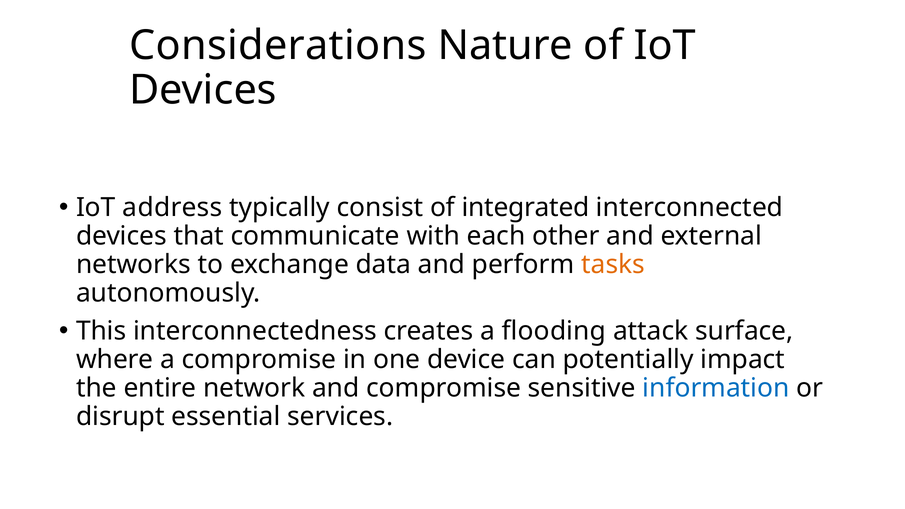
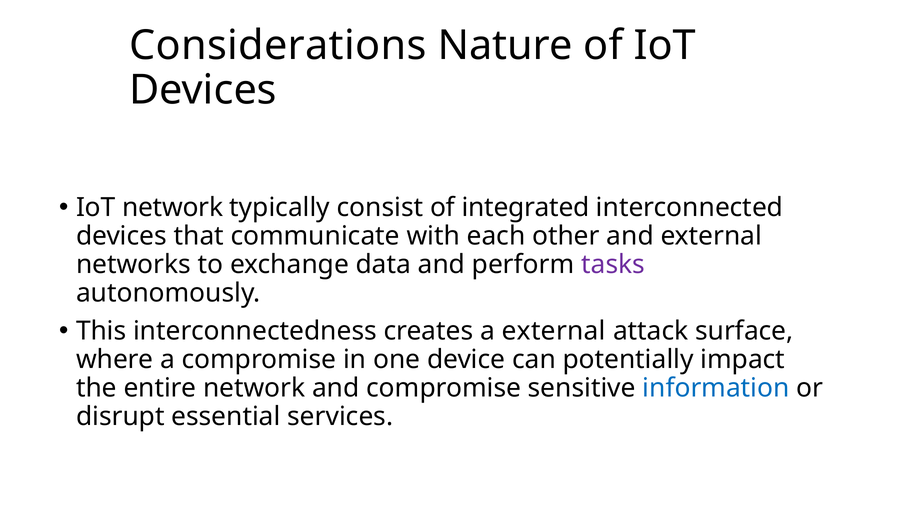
IoT address: address -> network (173, 208)
tasks colour: orange -> purple (613, 265)
a flooding: flooding -> external (554, 331)
